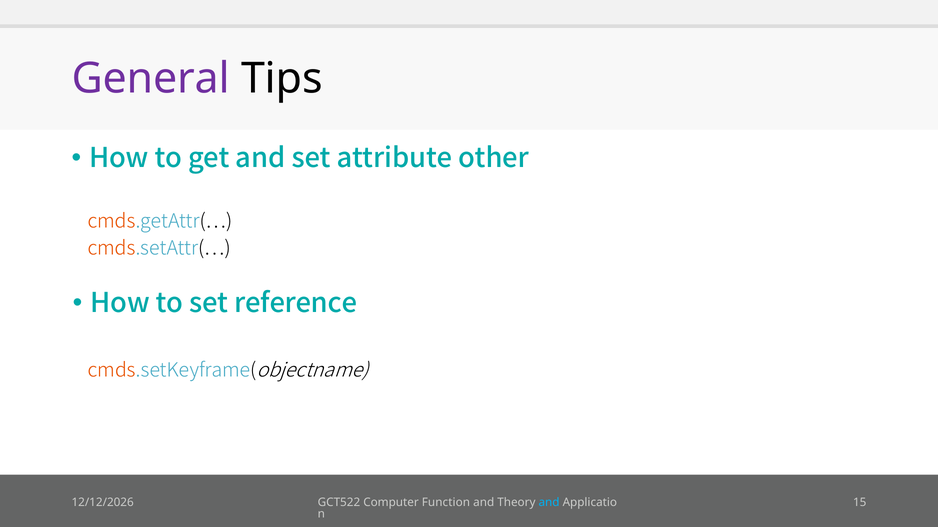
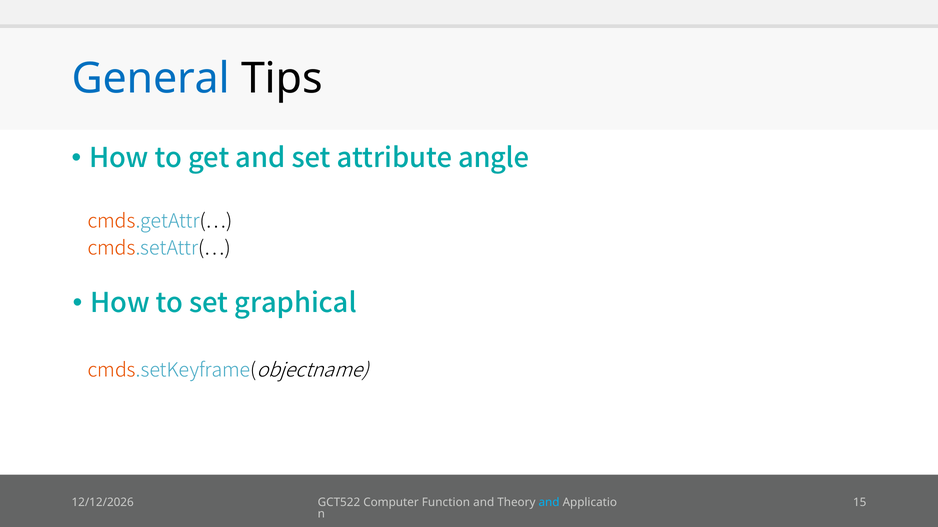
General colour: purple -> blue (151, 79)
other: other -> angle (494, 159)
reference: reference -> graphical (296, 304)
